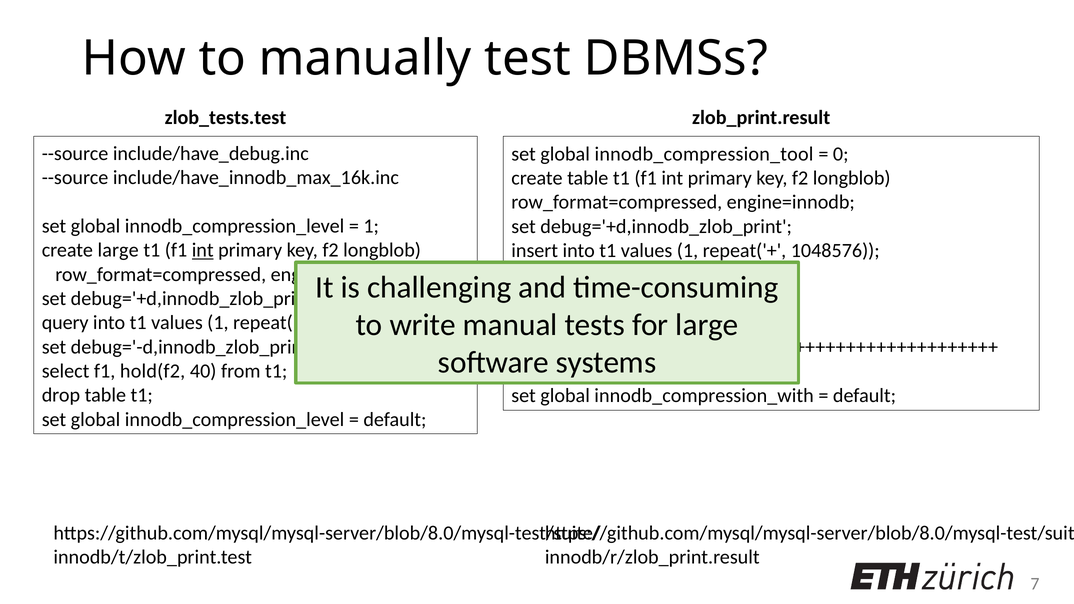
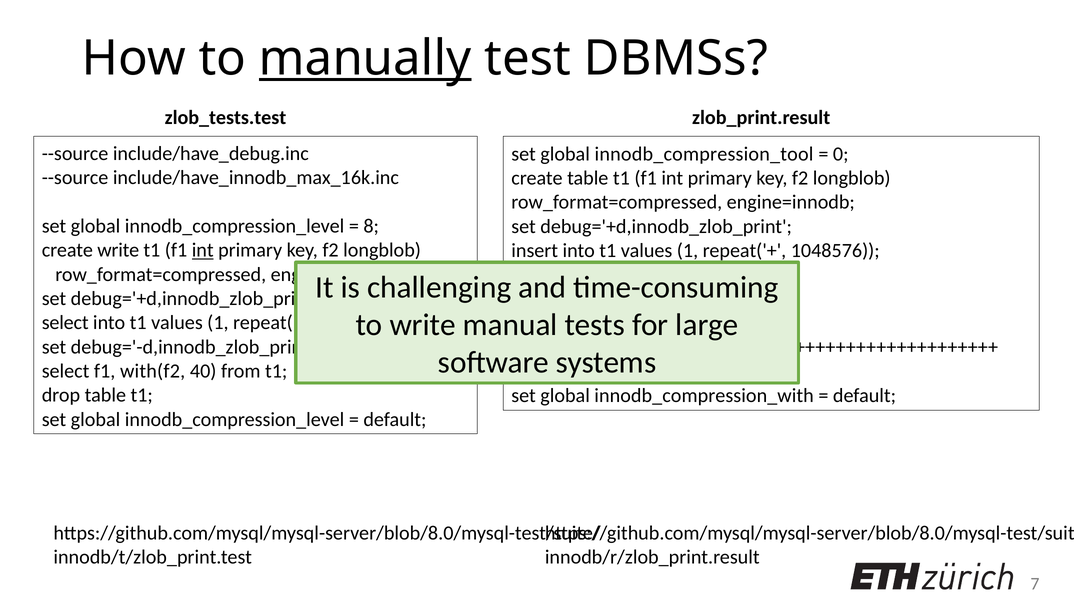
manually underline: none -> present (365, 58)
1: 1 -> 8 (371, 226)
create large: large -> write (118, 250)
query: query -> select (65, 323)
hold(f2: hold(f2 -> with(f2 (153, 371)
